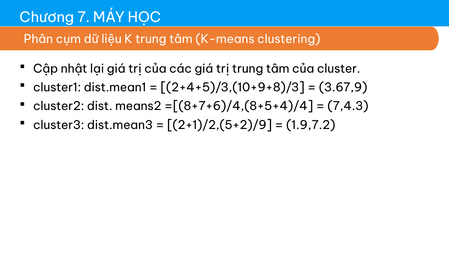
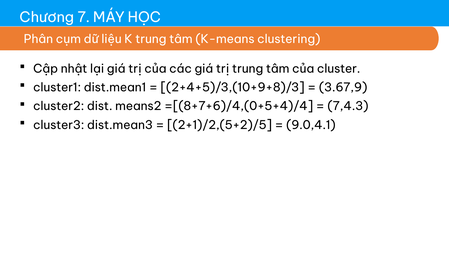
=[(8+7+6)/4,(8+5+4)/4: =[(8+7+6)/4,(8+5+4)/4 -> =[(8+7+6)/4,(0+5+4)/4 (239, 106)
2+1)/2,(5+2)/9: 2+1)/2,(5+2)/9 -> 2+1)/2,(5+2)/5 (220, 125)
1.9,7.2: 1.9,7.2 -> 9.0,4.1 (311, 125)
